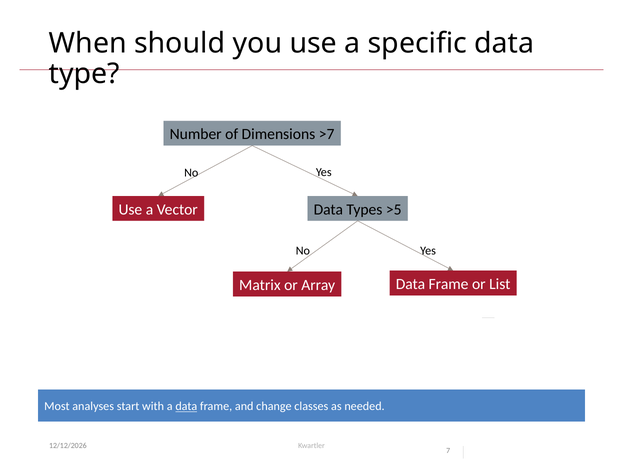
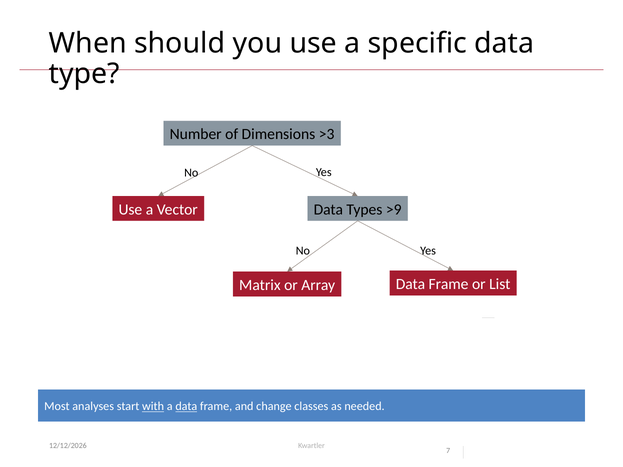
>7: >7 -> >3 (327, 134)
>5: >5 -> >9 (394, 210)
with underline: none -> present (153, 407)
